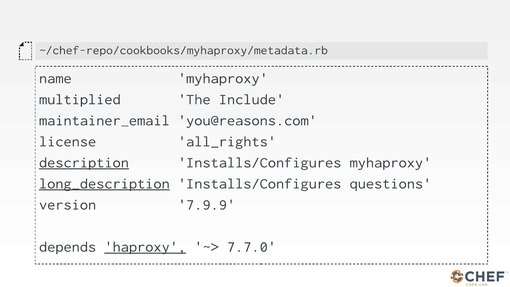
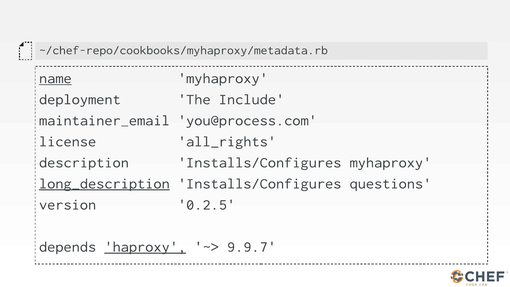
name underline: none -> present (55, 78)
multiplied: multiplied -> deployment (80, 99)
you@reasons.com: you@reasons.com -> you@process.com (247, 120)
description underline: present -> none (84, 162)
7.9.9: 7.9.9 -> 0.2.5 (207, 205)
7.7.0: 7.7.0 -> 9.9.7 (252, 247)
